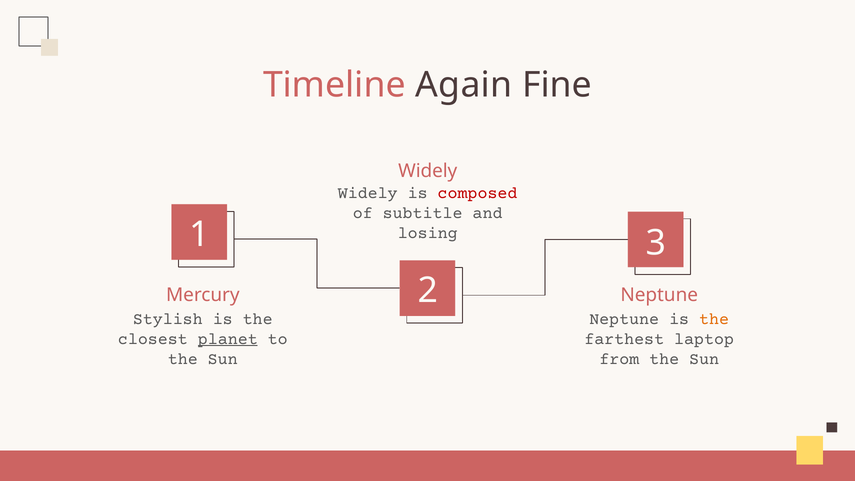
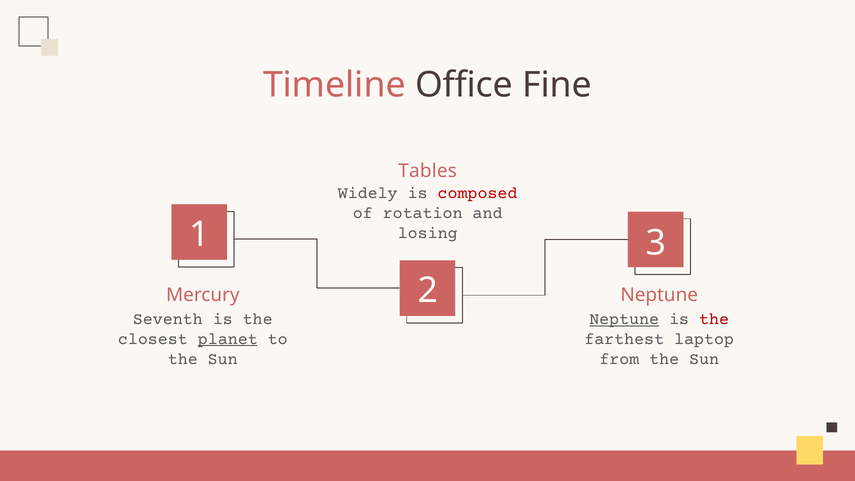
Again: Again -> Office (464, 85)
Widely: Widely -> Tables (428, 171)
subtitle: subtitle -> rotation (423, 213)
Stylish: Stylish -> Seventh (168, 319)
Neptune underline: none -> present (624, 319)
the colour: orange -> red (714, 319)
